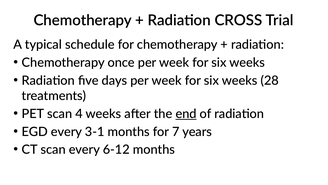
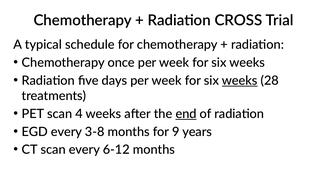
weeks underline: none -> present (240, 80)
3-1: 3-1 -> 3-8 (95, 131)
7: 7 -> 9 (176, 131)
